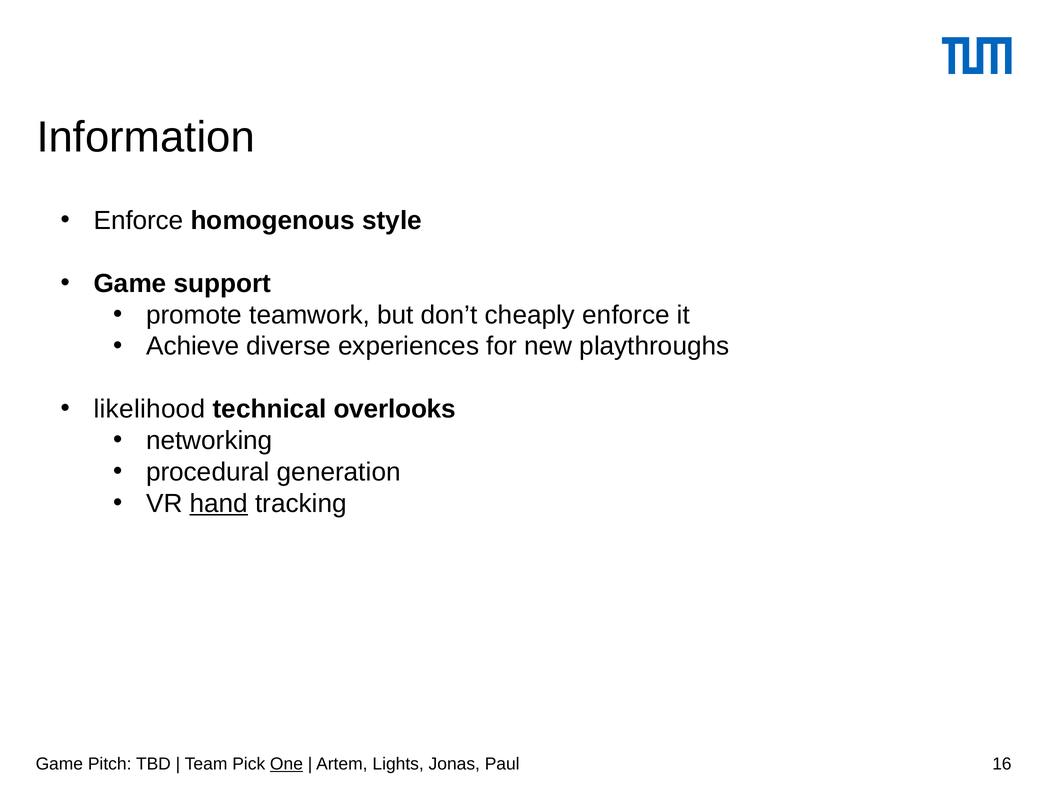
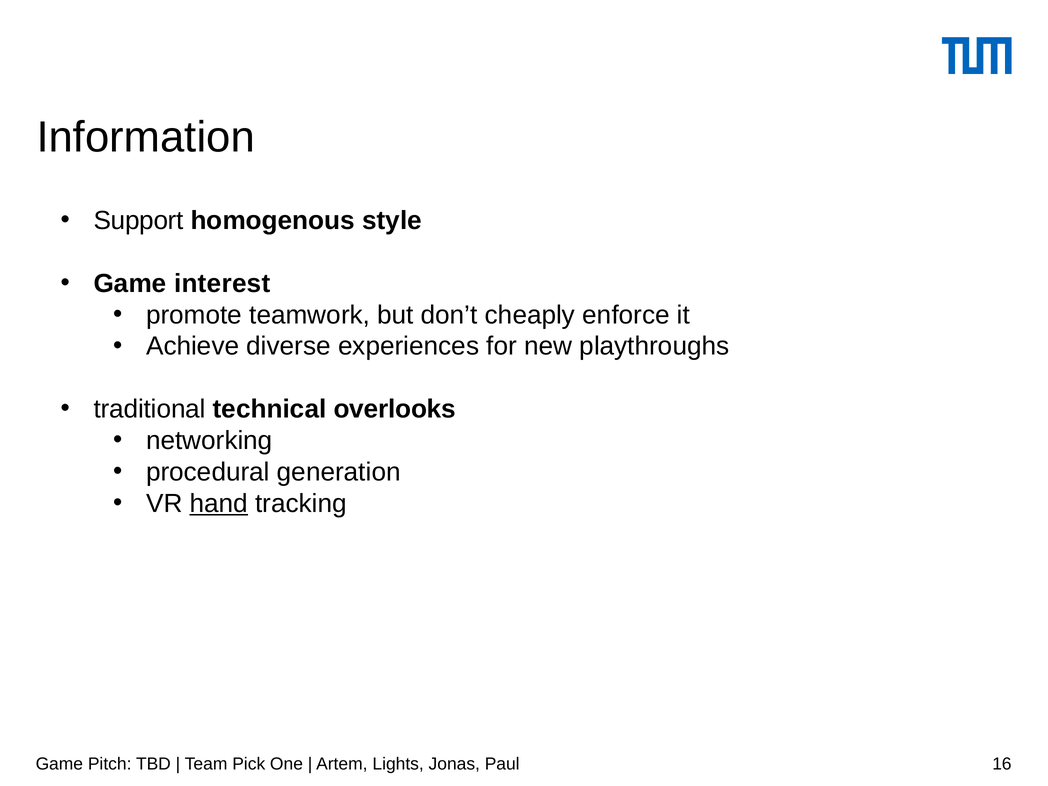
Enforce: Enforce -> Support (139, 221)
support: support -> interest (222, 283)
likelihood: likelihood -> traditional (150, 409)
One underline: present -> none (286, 764)
